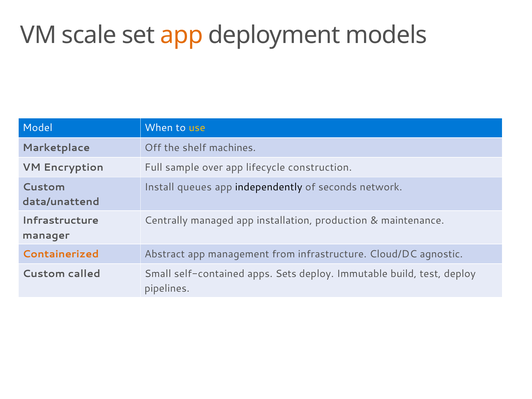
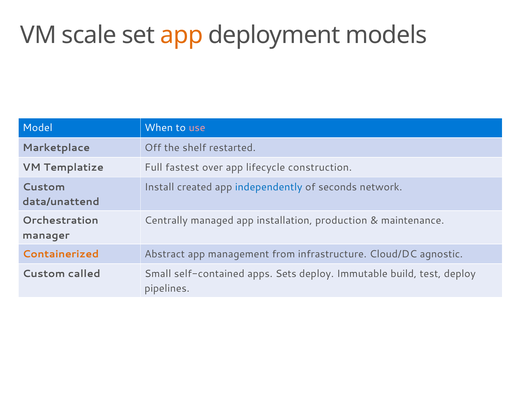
use colour: yellow -> pink (197, 128)
machines: machines -> restarted (232, 148)
Encryption: Encryption -> Templatize (74, 167)
sample: sample -> fastest (182, 167)
queues: queues -> created (195, 187)
independently colour: black -> blue (269, 187)
Infrastructure: Infrastructure -> Orchestration (60, 221)
